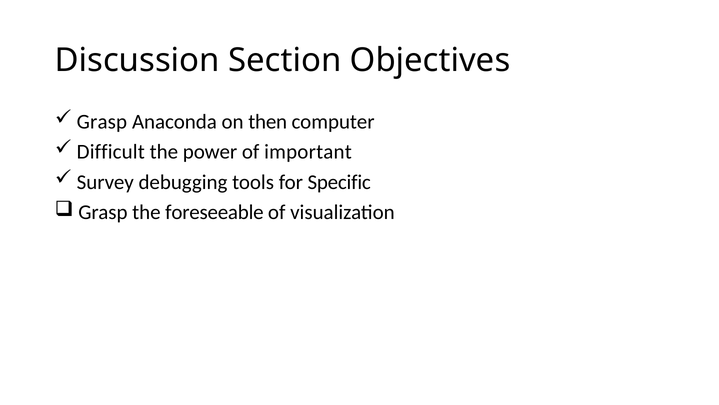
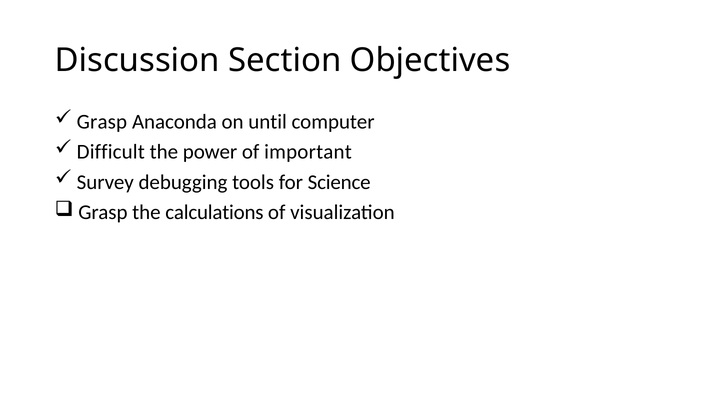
then: then -> until (268, 122)
Specific: Specific -> Science (339, 182)
foreseeable: foreseeable -> calculations (214, 212)
